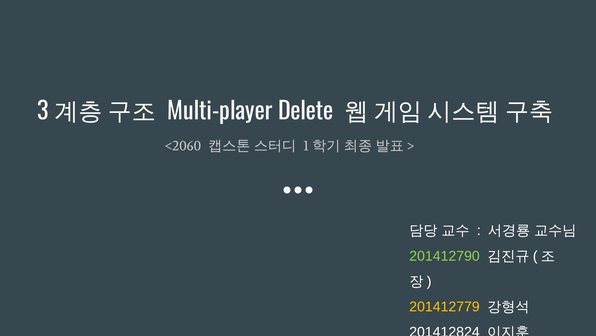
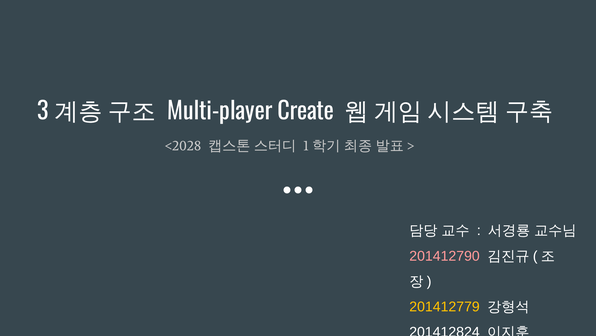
Delete: Delete -> Create (306, 111)
<2060: <2060 -> <2028 (183, 145)
201412790 colour: light green -> pink (445, 255)
